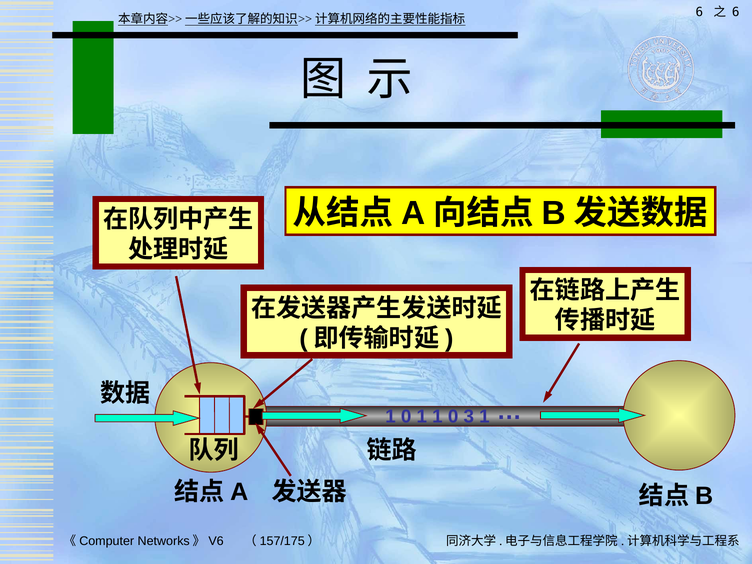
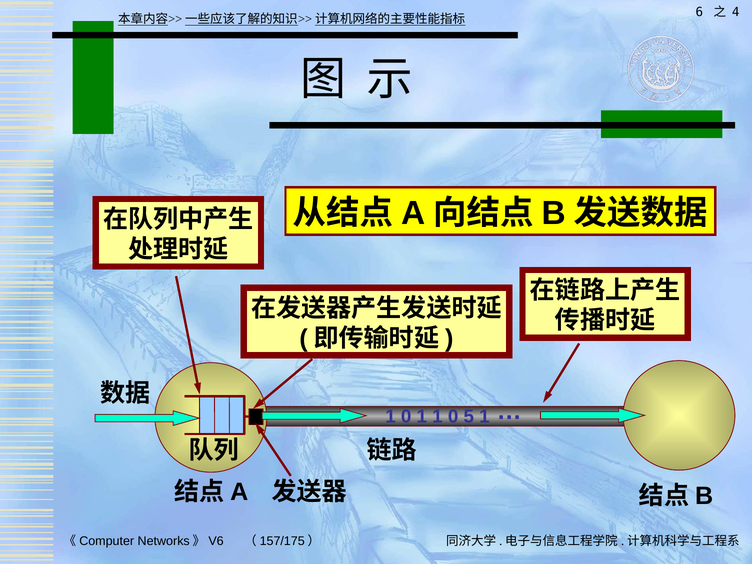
6: 6 -> 4 (736, 12)
3: 3 -> 5 (469, 417)
